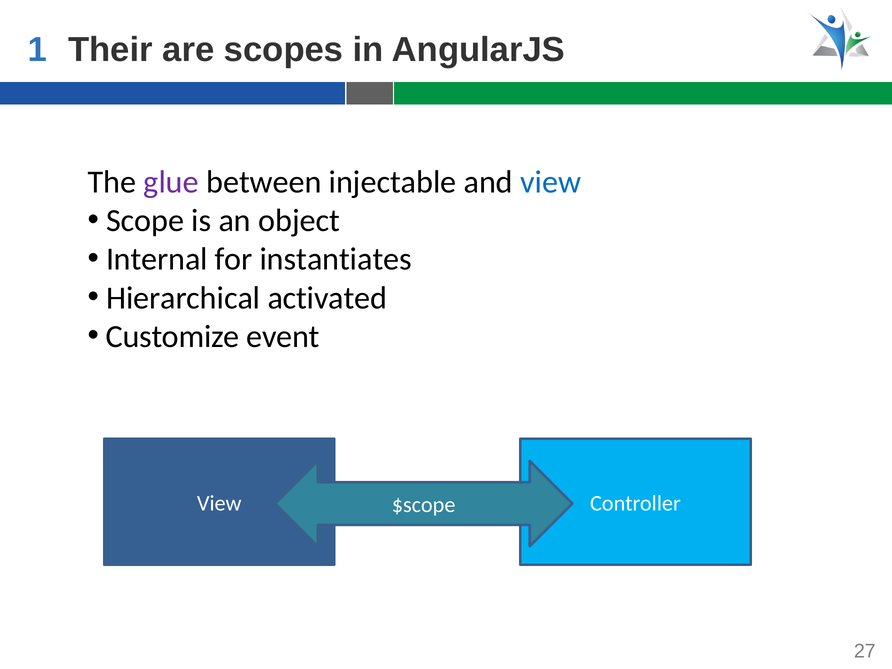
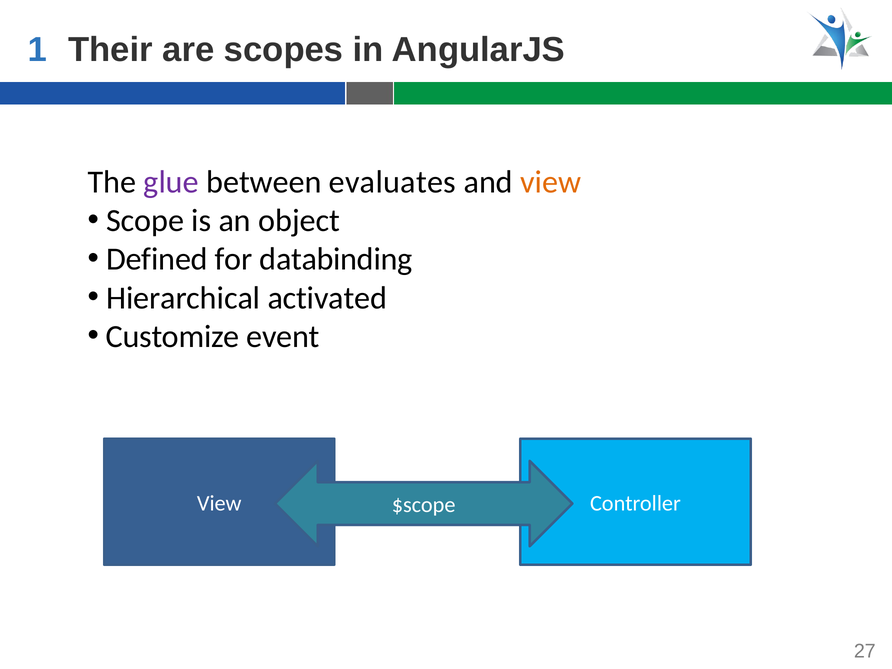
injectable: injectable -> evaluates (392, 182)
view colour: blue -> orange (551, 182)
Internal: Internal -> Defined (157, 259)
instantiates: instantiates -> databinding (336, 259)
